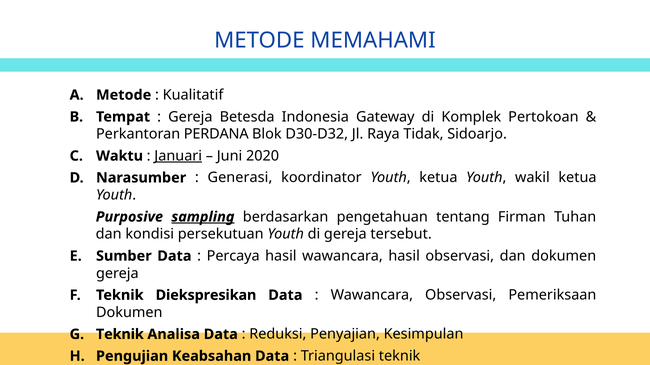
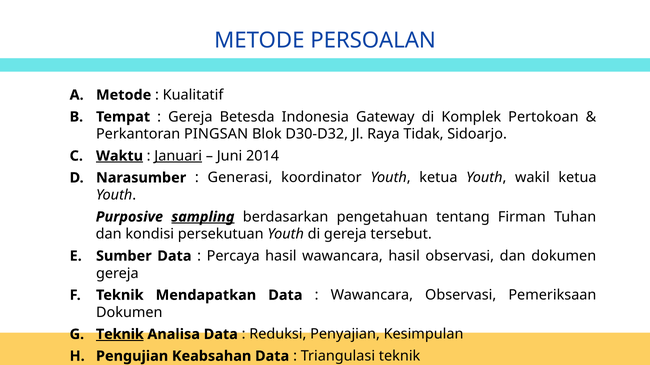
MEMAHAMI: MEMAHAMI -> PERSOALAN (373, 41)
PERDANA: PERDANA -> PINGSAN (216, 134)
Waktu underline: none -> present (120, 156)
2020: 2020 -> 2014 (263, 156)
Diekspresikan: Diekspresikan -> Mendapatkan (206, 296)
Teknik underline: none -> present (120, 335)
